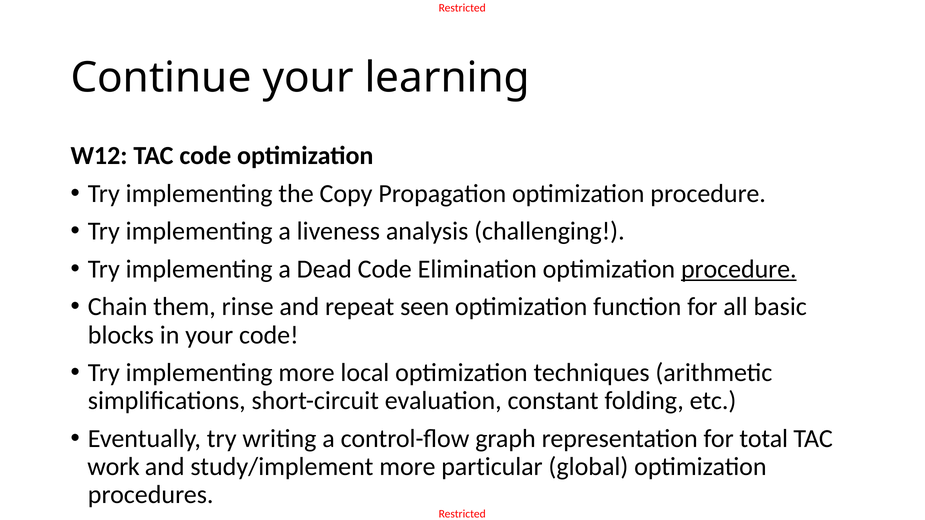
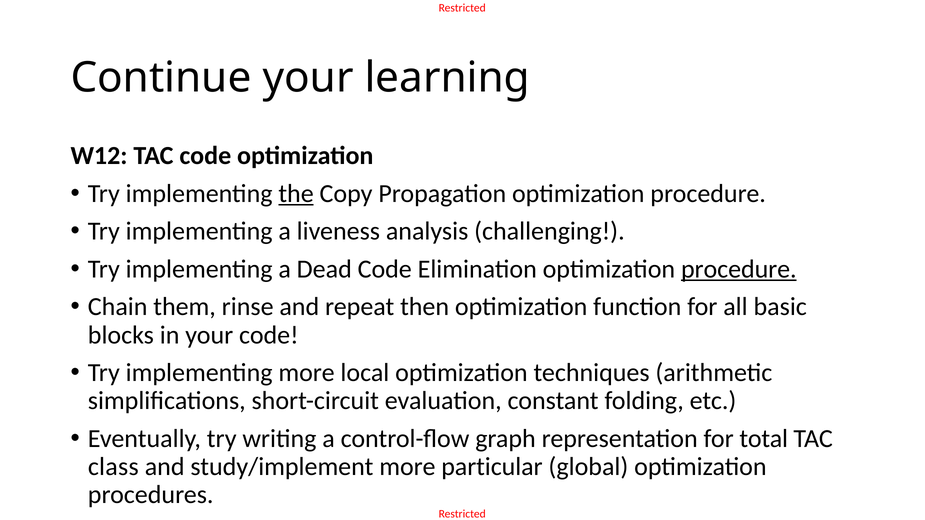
the underline: none -> present (296, 194)
seen: seen -> then (425, 307)
work: work -> class (113, 467)
